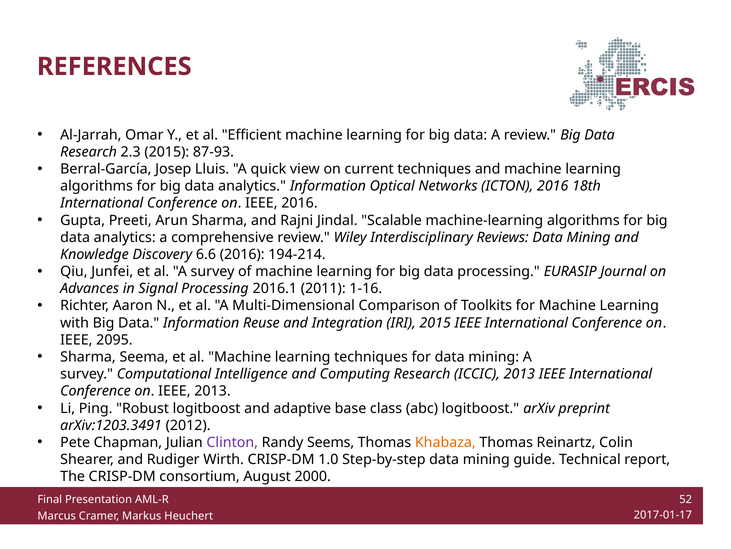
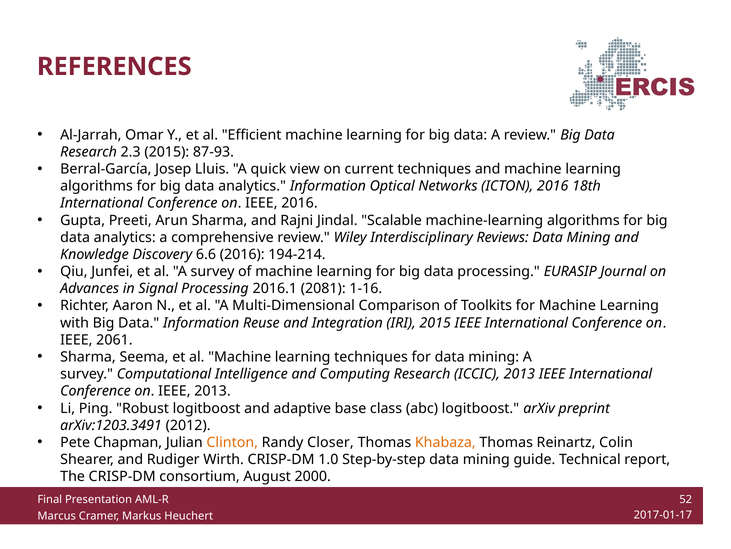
2011: 2011 -> 2081 (323, 288)
2095: 2095 -> 2061 (114, 339)
Clinton colour: purple -> orange (232, 442)
Seems: Seems -> Closer (330, 442)
